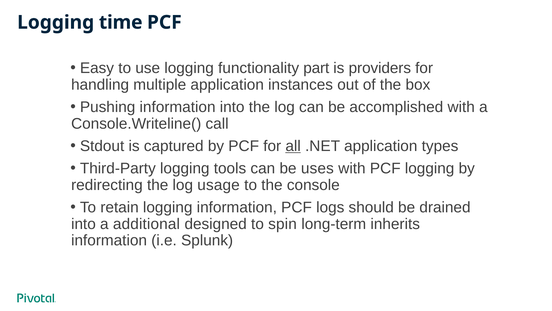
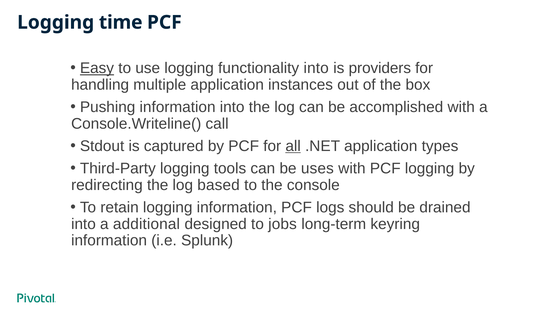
Easy underline: none -> present (97, 68)
functionality part: part -> into (316, 68)
usage: usage -> based (219, 185)
spin: spin -> jobs (283, 224)
inherits: inherits -> keyring (395, 224)
